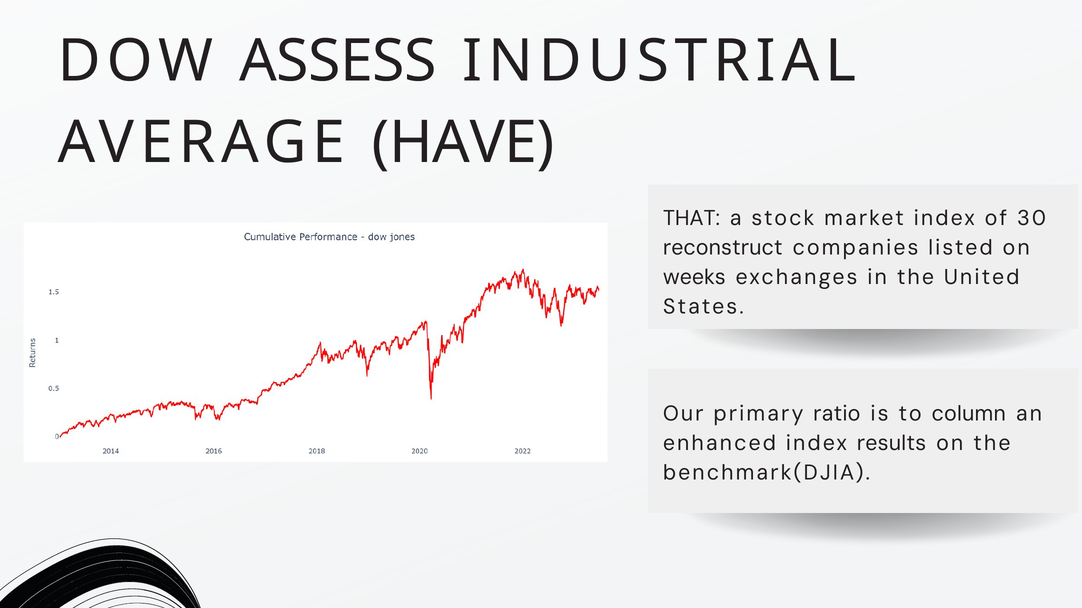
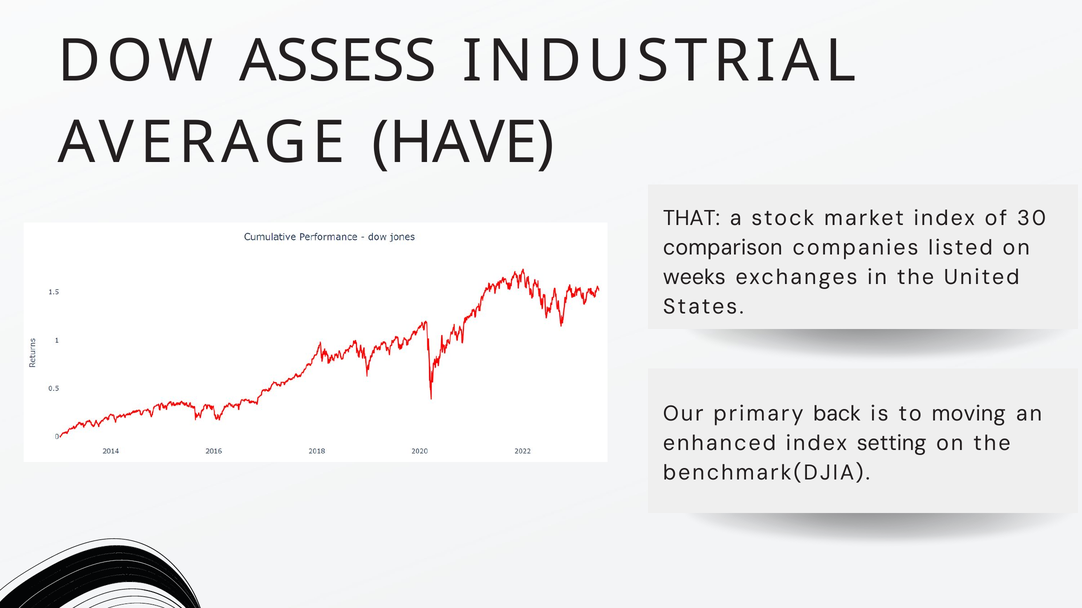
reconstruct: reconstruct -> comparison (723, 248)
ratio: ratio -> back (837, 414)
column: column -> moving (969, 414)
results: results -> setting (892, 444)
